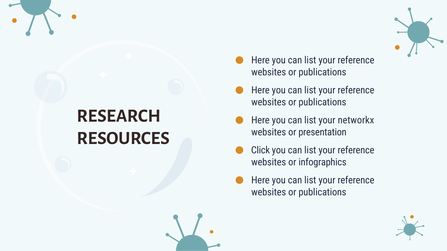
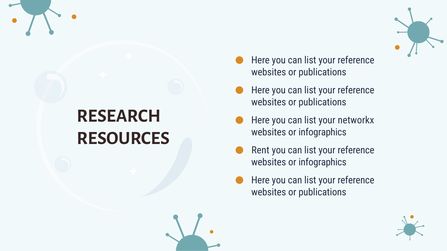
presentation: presentation -> infographics (322, 132)
Click: Click -> Rent (260, 150)
